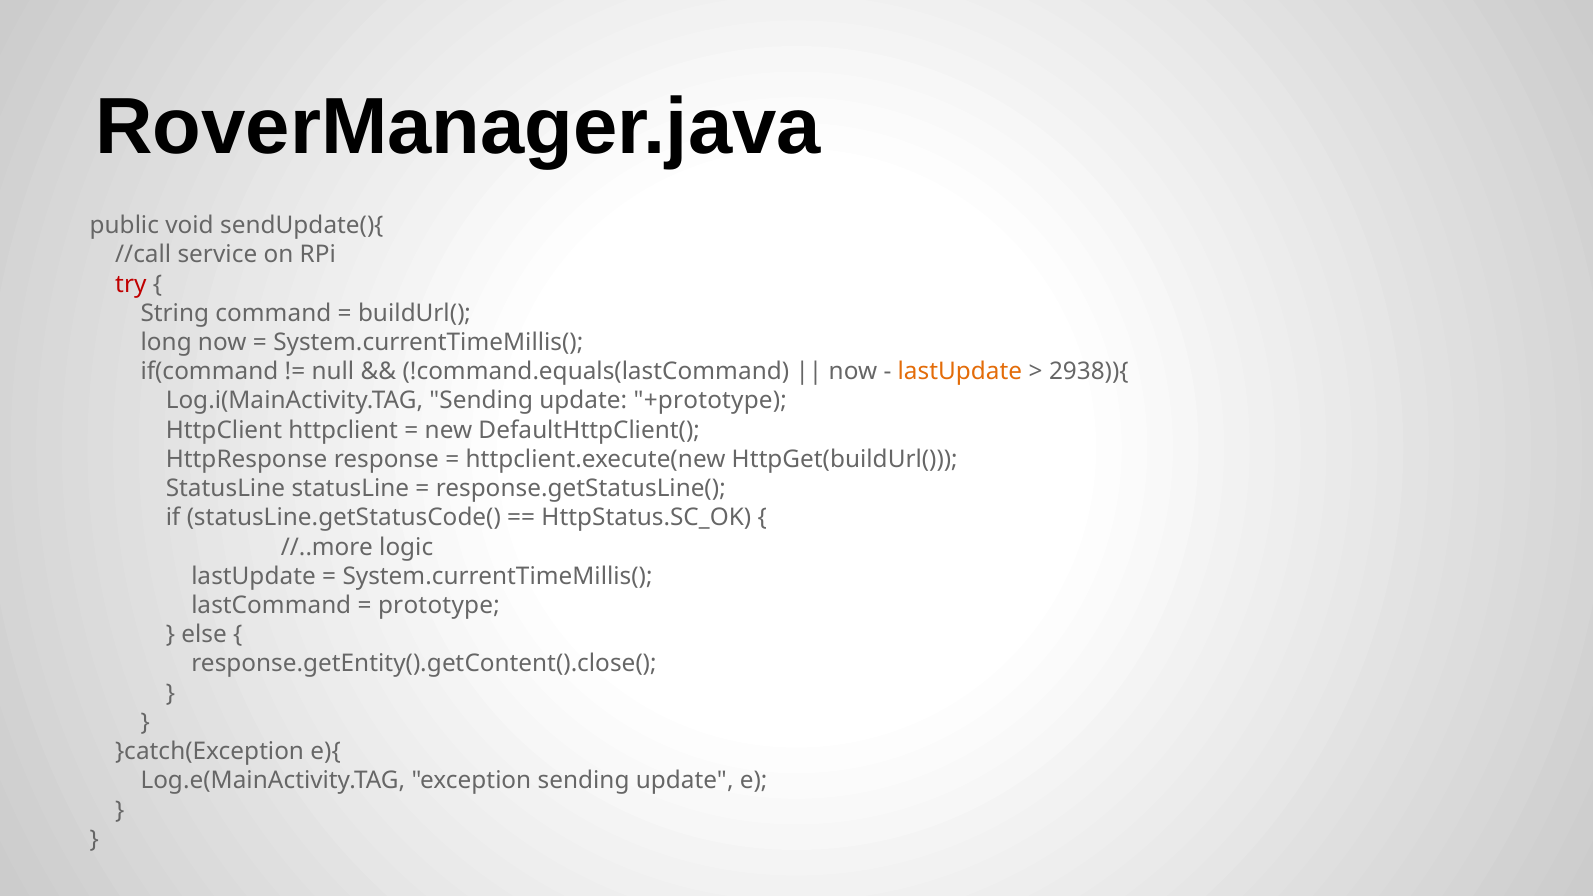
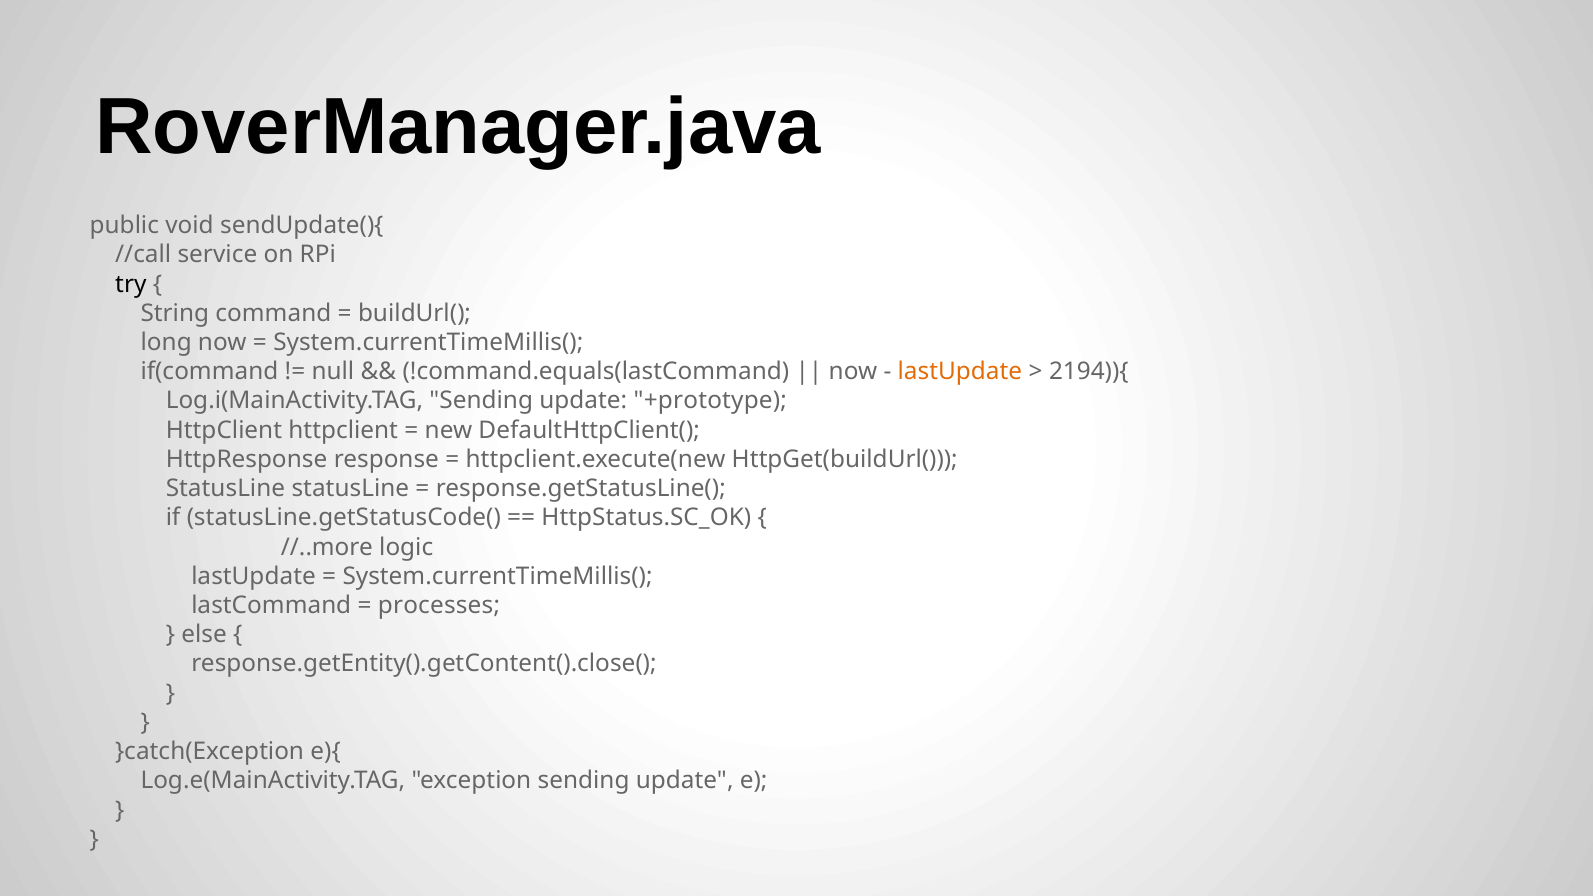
try colour: red -> black (131, 284)
2938)){: 2938)){ -> 2194)){ (1089, 372)
prototype: prototype -> processes (439, 606)
